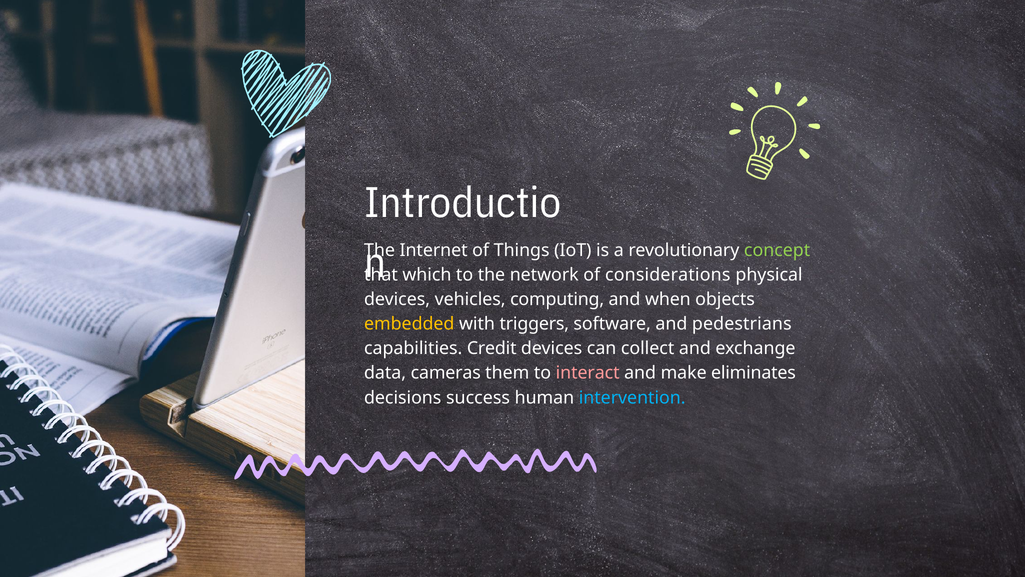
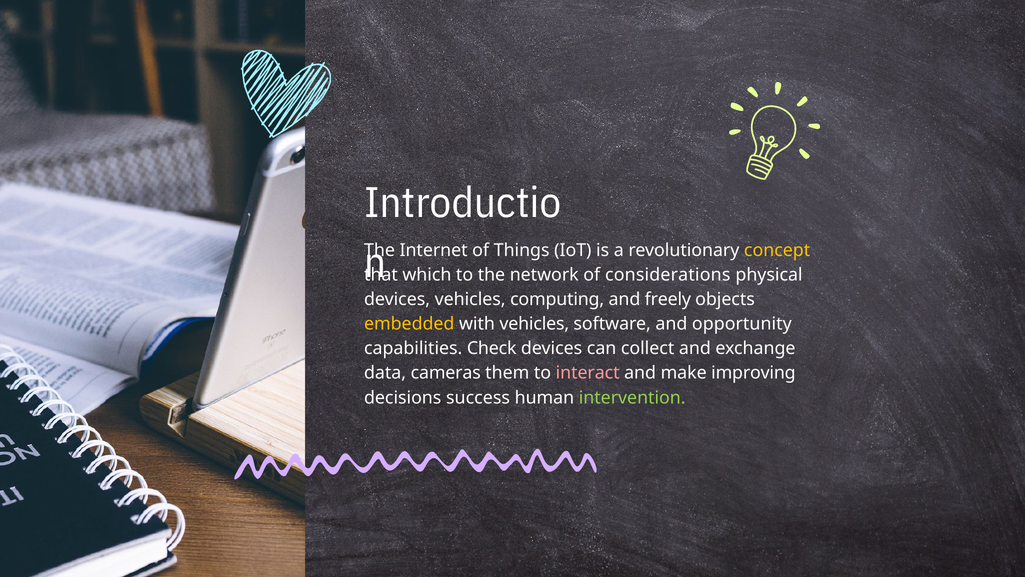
concept colour: light green -> yellow (777, 250)
when: when -> freely (668, 299)
with triggers: triggers -> vehicles (534, 324)
pedestrians: pedestrians -> opportunity (742, 324)
Credit: Credit -> Check (492, 348)
eliminates: eliminates -> improving (753, 373)
intervention colour: light blue -> light green (632, 397)
